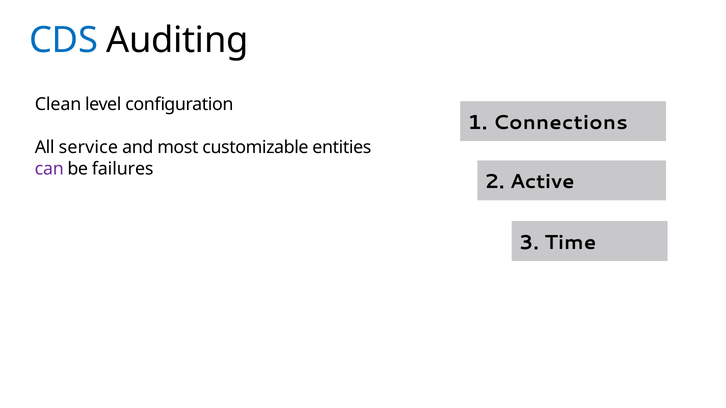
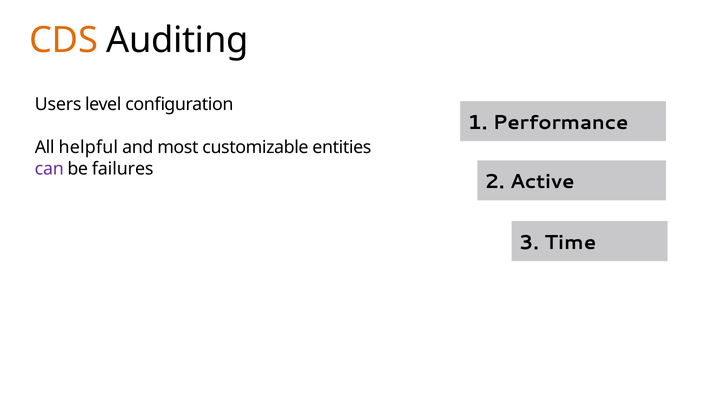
CDS colour: blue -> orange (64, 40)
Clean: Clean -> Users (58, 105)
Connections: Connections -> Performance (561, 123)
service: service -> helpful (88, 147)
